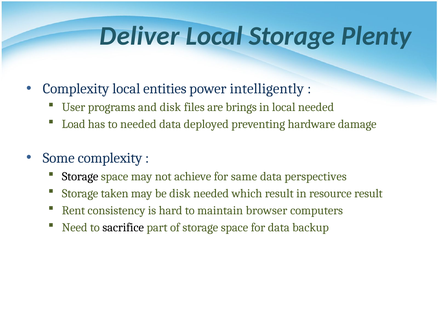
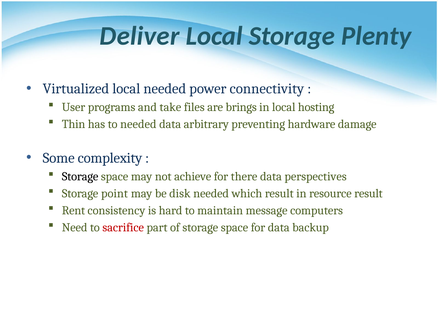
Complexity: Complexity -> Virtualized (76, 89)
local entities: entities -> needed (165, 89)
intelligently: intelligently -> connectivity (267, 89)
and disk: disk -> take (170, 107)
local needed: needed -> hosting (316, 107)
Load: Load -> Thin (74, 124)
deployed: deployed -> arbitrary (206, 124)
same: same -> there (244, 176)
taken: taken -> point (115, 193)
browser: browser -> message (267, 210)
sacrifice colour: black -> red (123, 227)
